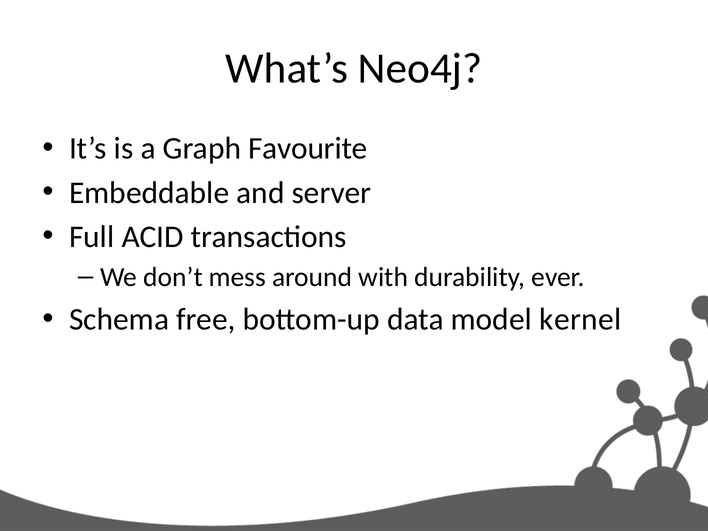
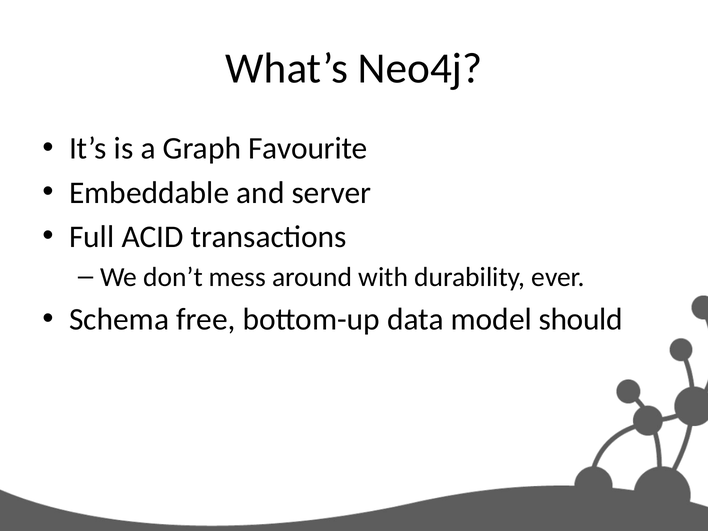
kernel: kernel -> should (581, 319)
